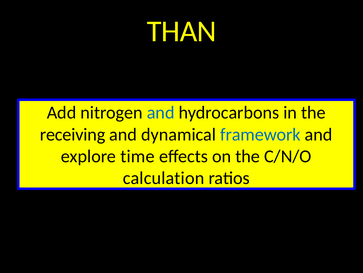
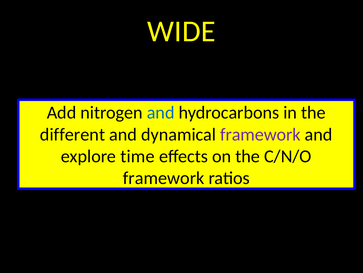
THAN: THAN -> WIDE (181, 31)
receiving: receiving -> different (73, 134)
framework colour: blue -> purple (260, 134)
calculation: calculation -> framework (164, 178)
